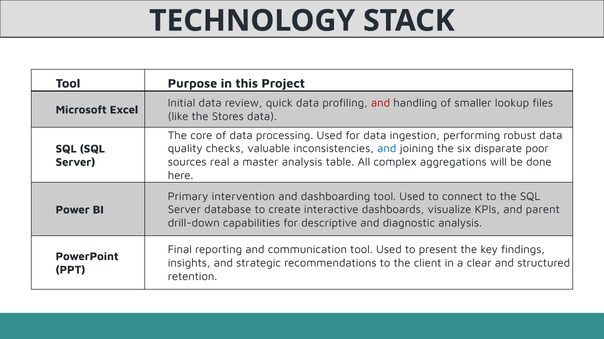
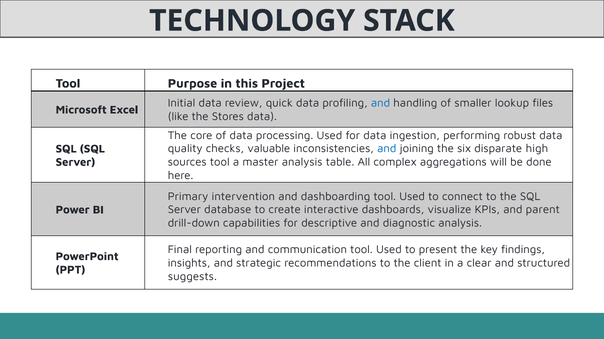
and colour: red -> blue (381, 103)
poor: poor -> high (537, 149)
sources real: real -> tool (220, 162)
retention: retention -> suggests (192, 277)
